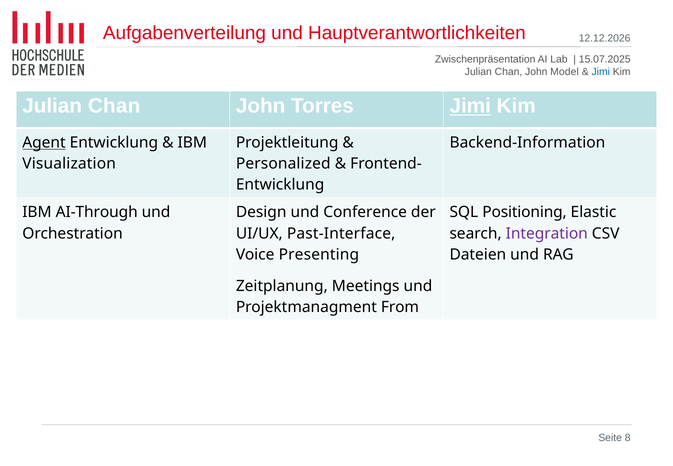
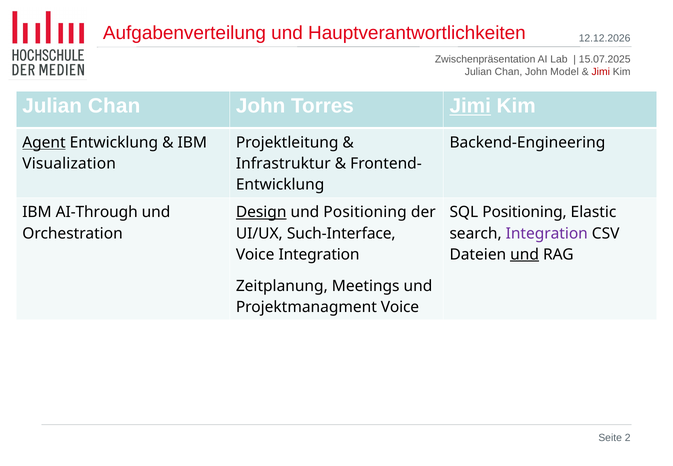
Jimi colour: blue -> red (601, 72)
Backend-Information: Backend-Information -> Backend-Engineering (527, 143)
Personalized: Personalized -> Infrastruktur (283, 164)
Design underline: none -> present (261, 212)
und Conference: Conference -> Positioning (365, 212)
Past-Interface: Past-Interface -> Such-Interface (341, 233)
Voice Presenting: Presenting -> Integration (319, 254)
und underline: none -> present (525, 254)
Projektmanagment From: From -> Voice (400, 307)
8: 8 -> 2 (628, 438)
